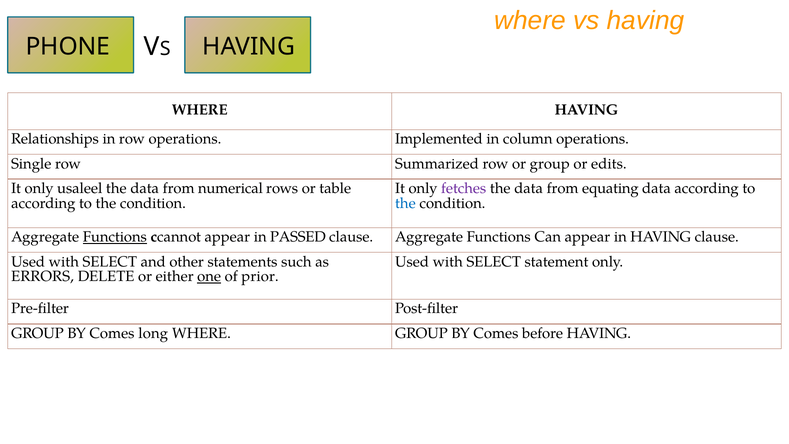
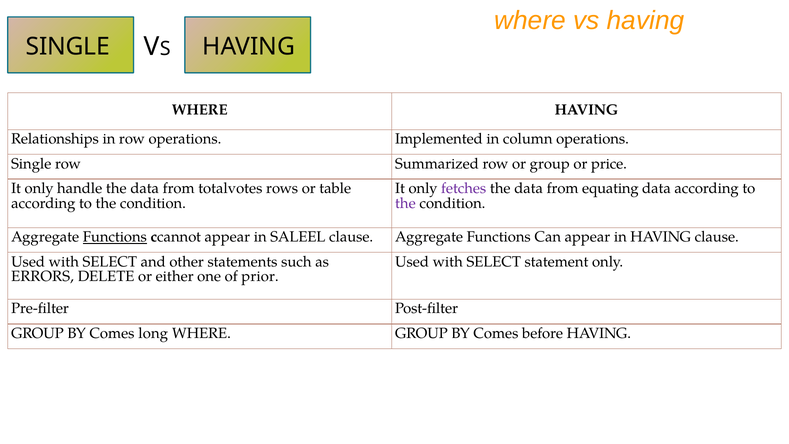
PHONE: PHONE -> SINGLE (68, 47)
edits: edits -> price (609, 164)
usaleel: usaleel -> handle (80, 188)
numerical: numerical -> totalvotes (230, 188)
the colour: blue -> purple (405, 203)
PASSED: PASSED -> SALEEL (298, 237)
one underline: present -> none (209, 276)
